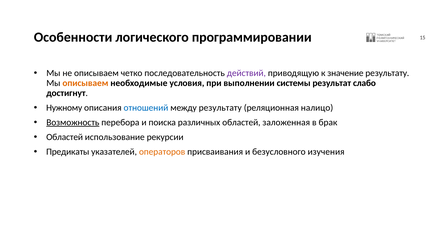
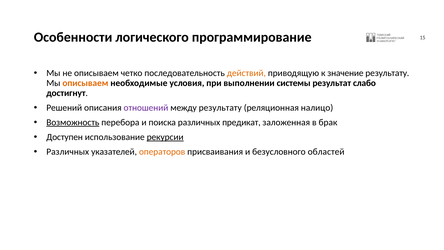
программировании: программировании -> программирование (252, 37)
действий colour: purple -> orange (246, 73)
Нужному: Нужному -> Решений (64, 108)
отношений colour: blue -> purple (146, 108)
различных областей: областей -> предикат (241, 122)
Областей: Областей -> Доступен (65, 137)
рекурсии underline: none -> present (165, 137)
Предикаты: Предикаты -> Различных (68, 152)
изучения: изучения -> областей (326, 152)
